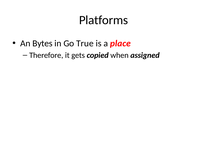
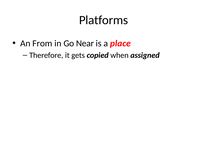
Bytes: Bytes -> From (42, 43)
True: True -> Near (85, 43)
